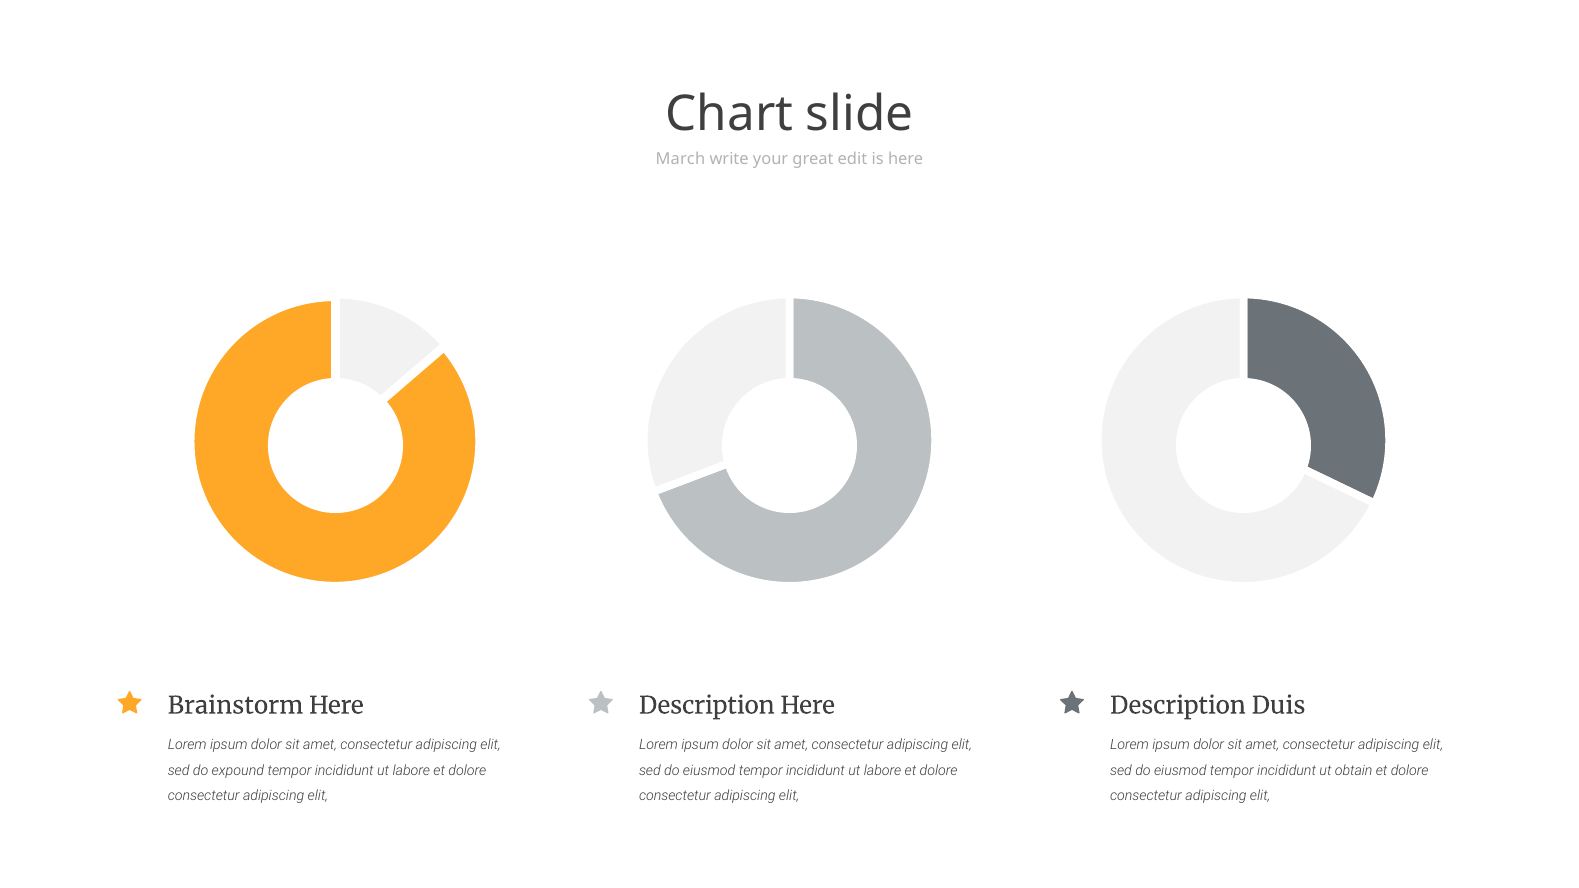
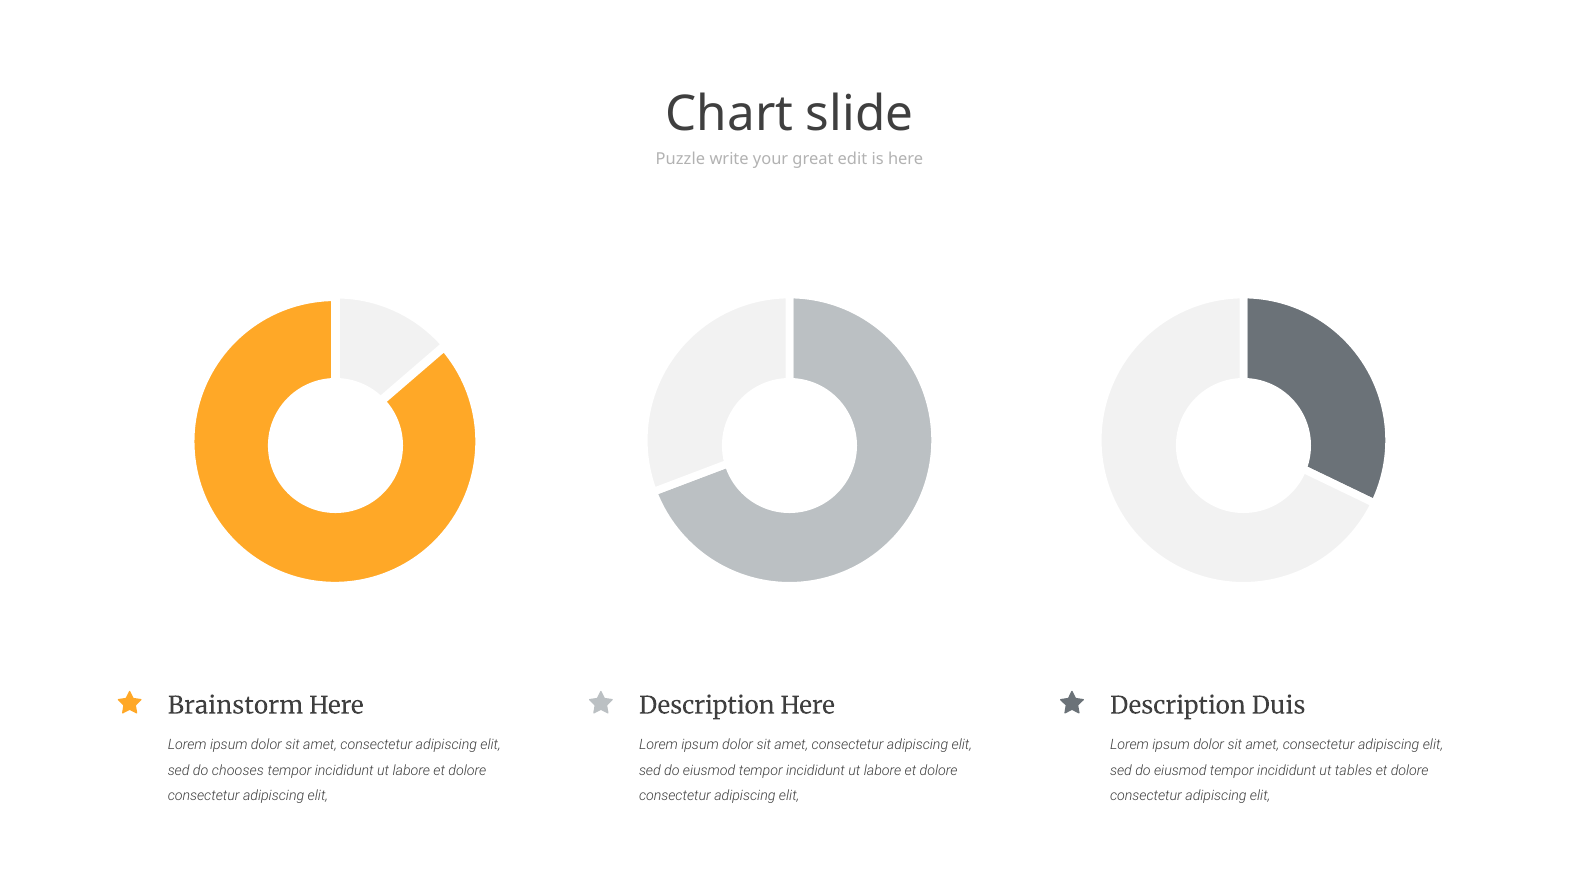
March: March -> Puzzle (680, 159)
expound: expound -> chooses (238, 771)
obtain: obtain -> tables (1354, 771)
